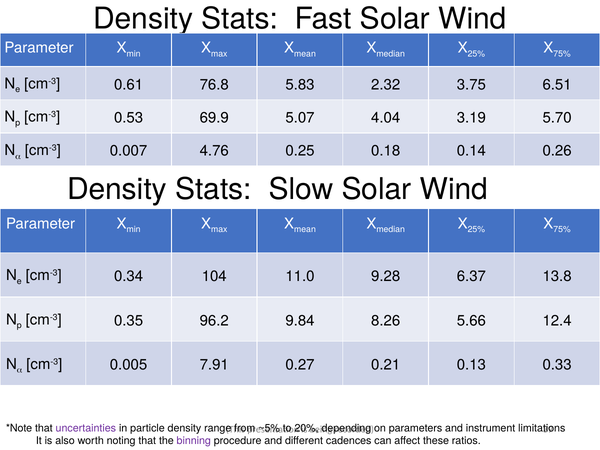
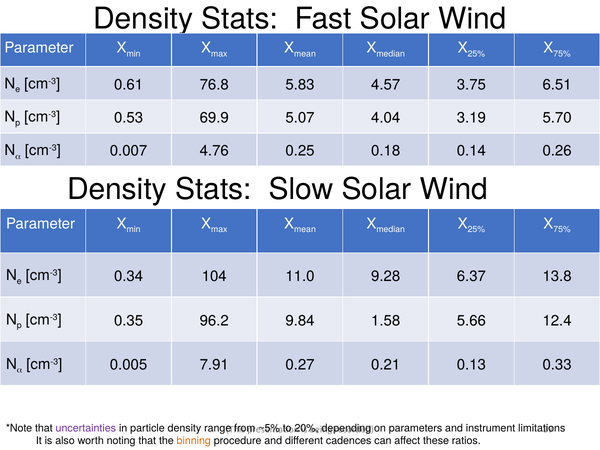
2.32: 2.32 -> 4.57 (386, 85)
8.26: 8.26 -> 1.58 (386, 321)
binning colour: purple -> orange (194, 441)
